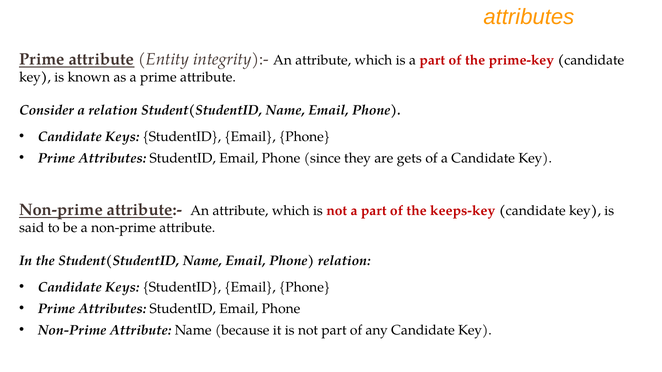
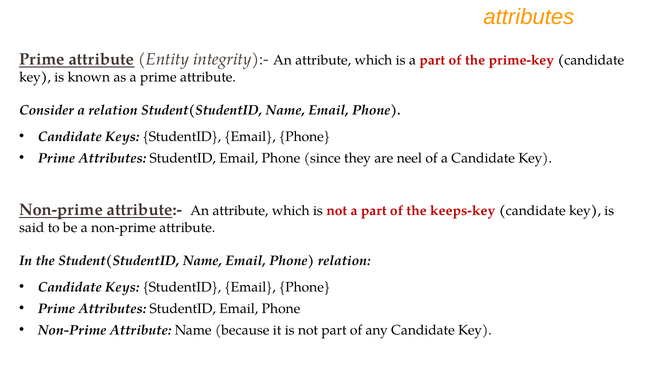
gets: gets -> neel (409, 158)
